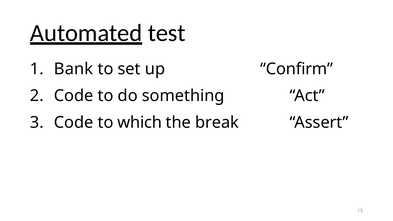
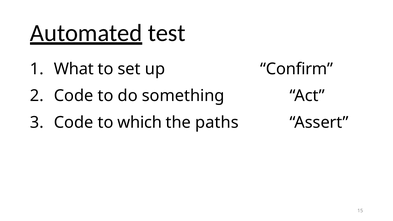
Bank: Bank -> What (74, 69)
break: break -> paths (217, 122)
